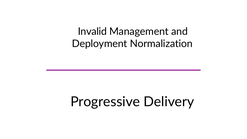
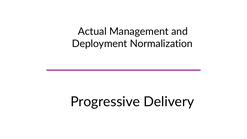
Invalid: Invalid -> Actual (92, 31)
